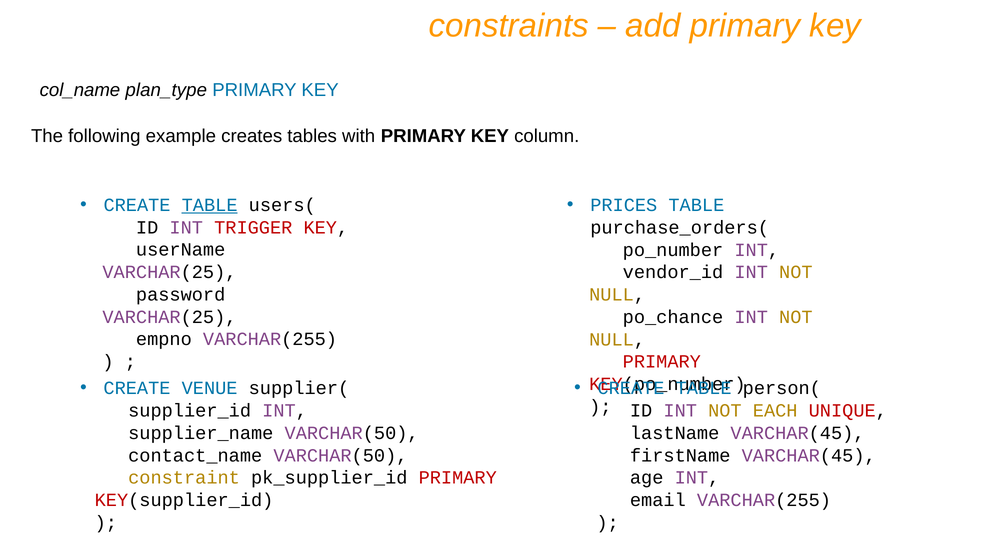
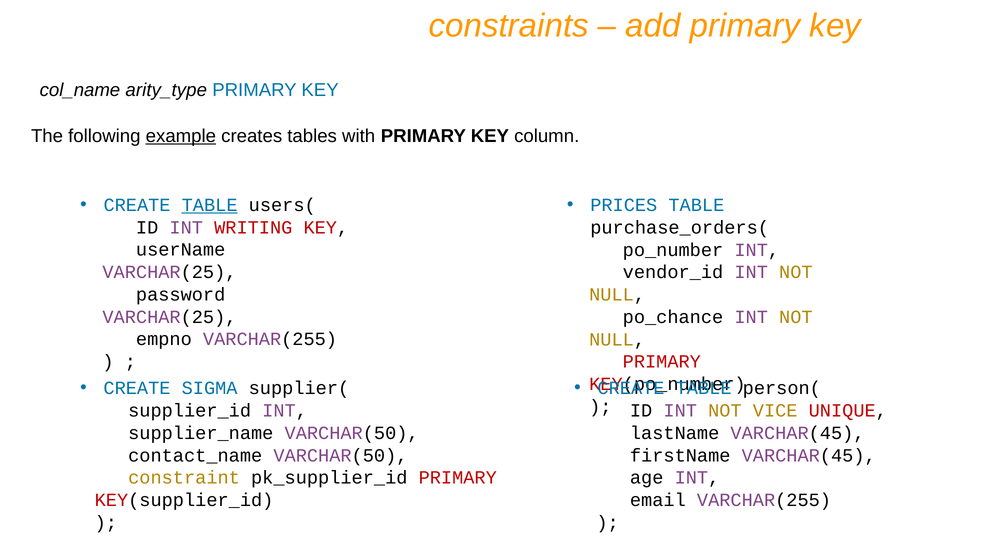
plan_type: plan_type -> arity_type (166, 90)
example underline: none -> present (181, 136)
TRIGGER: TRIGGER -> WRITING (253, 227)
VENUE: VENUE -> SIGMA (210, 388)
EACH: EACH -> VICE (775, 410)
